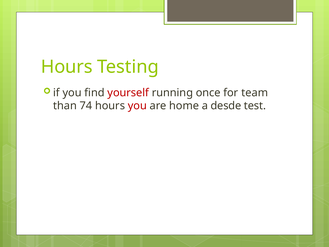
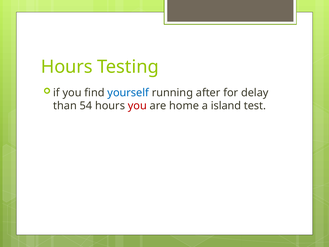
yourself colour: red -> blue (128, 93)
once: once -> after (208, 93)
team: team -> delay (255, 93)
74: 74 -> 54 (86, 106)
desde: desde -> island (226, 106)
